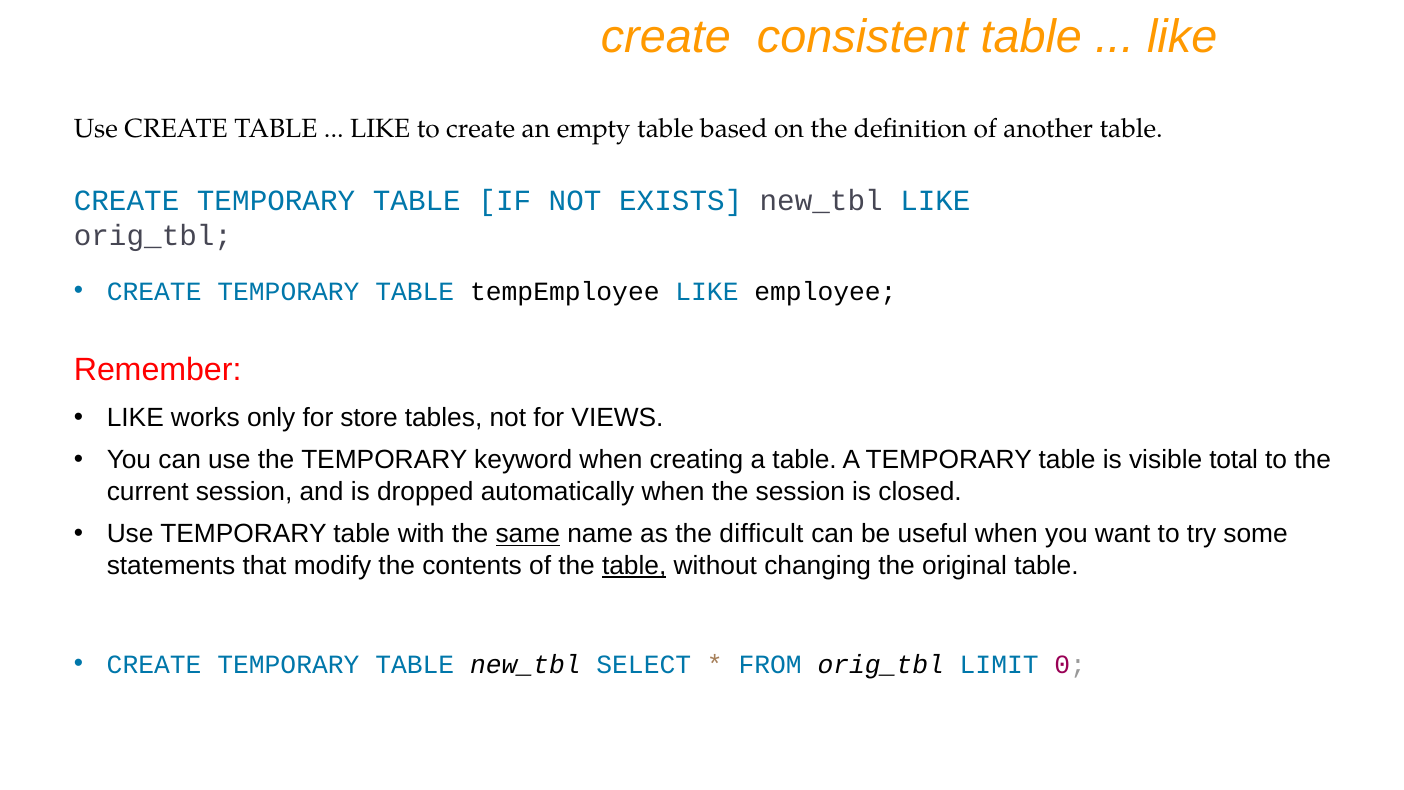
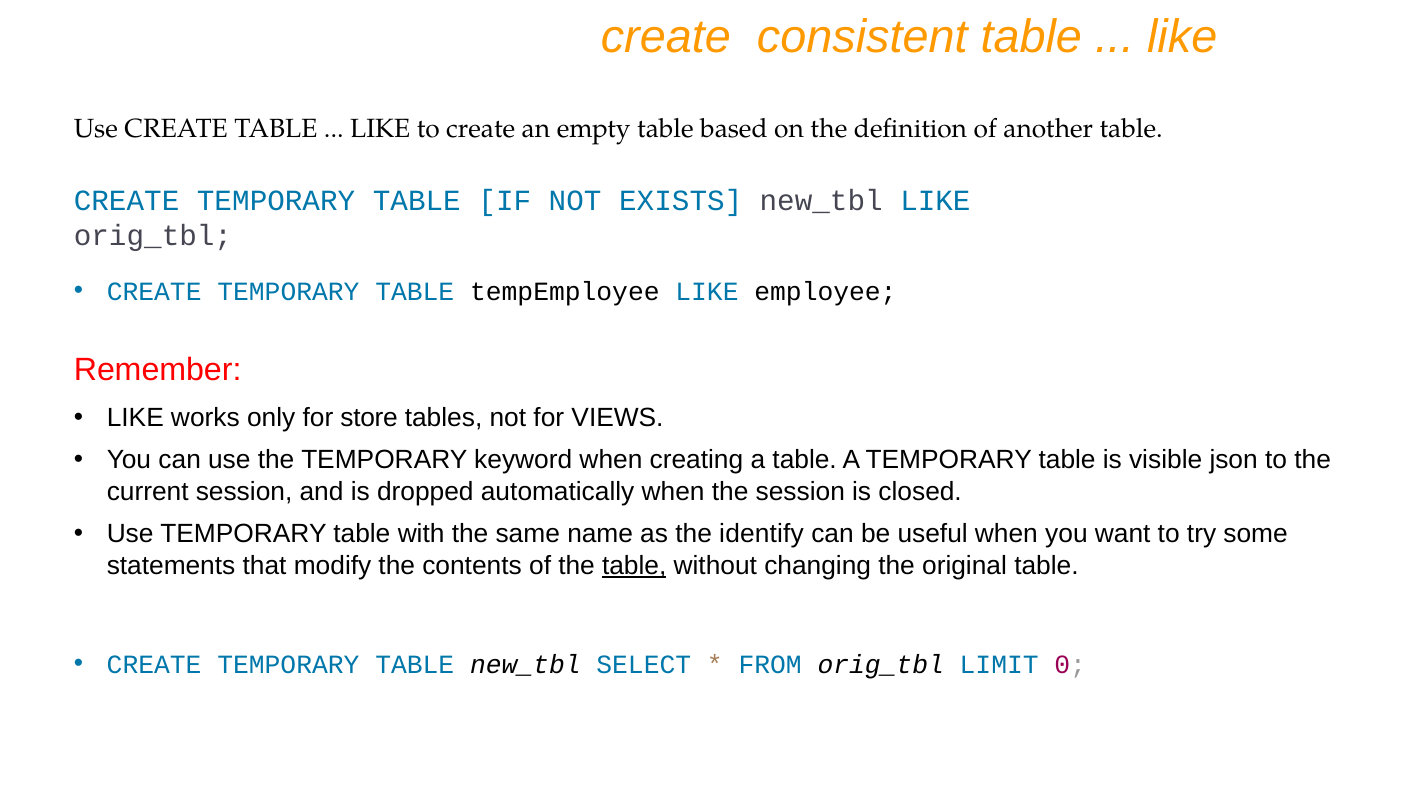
total: total -> json (1234, 460)
same underline: present -> none (528, 534)
difficult: difficult -> identify (762, 534)
